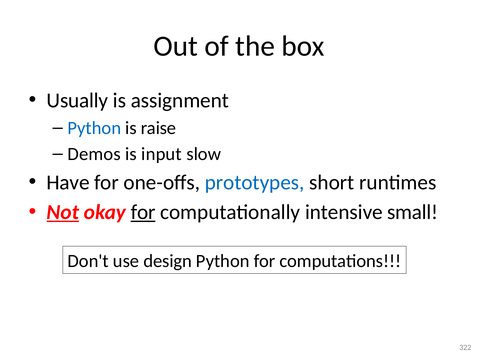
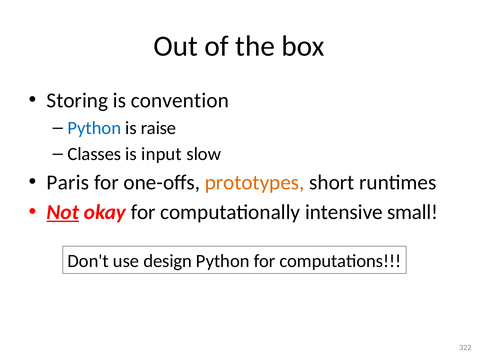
Usually: Usually -> Storing (77, 100)
assignment: assignment -> convention (180, 100)
Demos: Demos -> Classes (94, 154)
Have: Have -> Paris (68, 182)
prototypes colour: blue -> orange (255, 182)
for underline: present -> none (143, 212)
